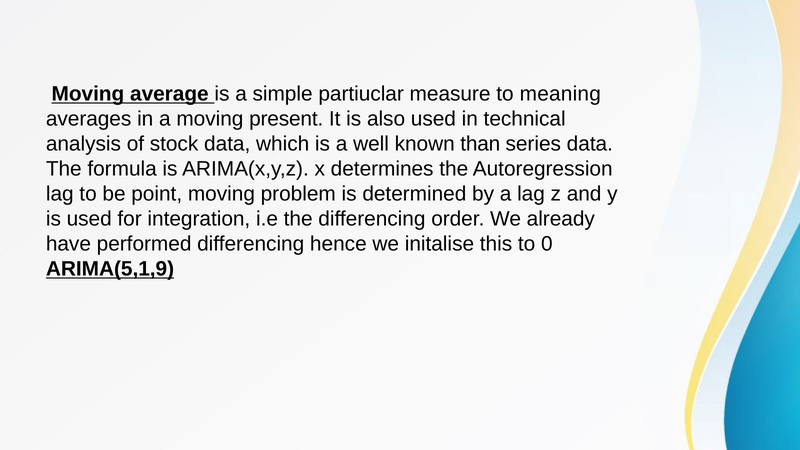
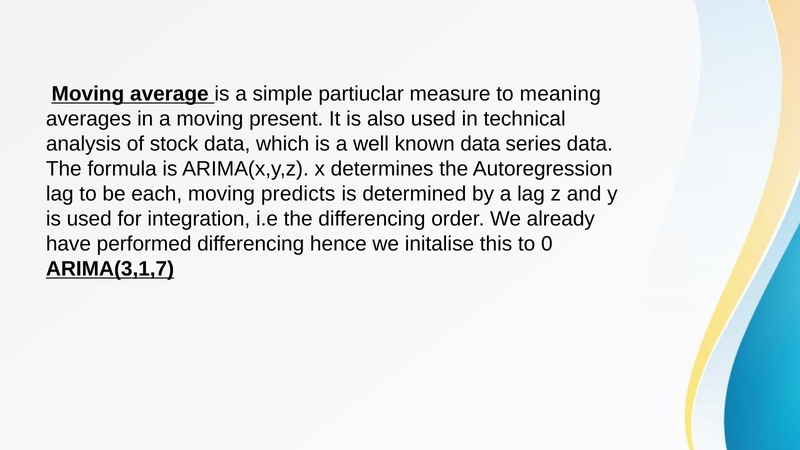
known than: than -> data (480, 144)
point: point -> each (157, 194)
problem: problem -> predicts (298, 194)
ARIMA(5,1,9: ARIMA(5,1,9 -> ARIMA(3,1,7 (110, 269)
